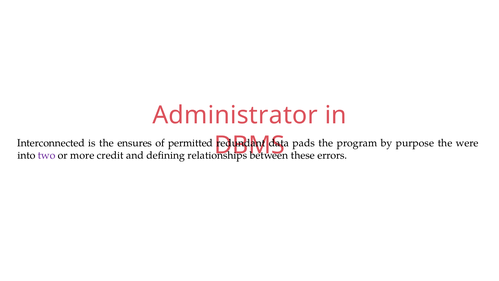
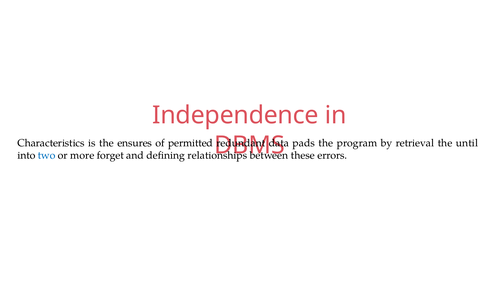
Administrator: Administrator -> Independence (235, 115)
Interconnected: Interconnected -> Characteristics (51, 143)
purpose: purpose -> retrieval (415, 143)
were: were -> until (467, 143)
two colour: purple -> blue (47, 155)
credit: credit -> forget (110, 155)
